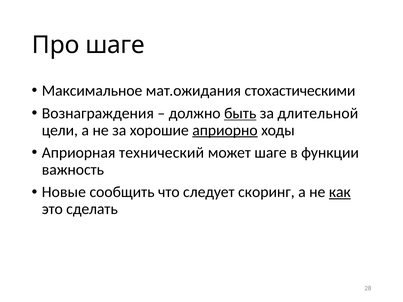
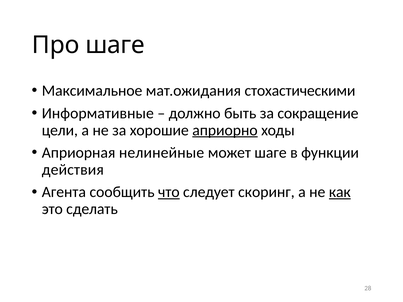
Вознаграждения: Вознаграждения -> Информативные (98, 113)
быть underline: present -> none (240, 113)
длительной: длительной -> сокращение (318, 113)
технический: технический -> нелинейные (162, 153)
важность: важность -> действия (73, 170)
Новые: Новые -> Агента (64, 192)
что underline: none -> present (169, 192)
